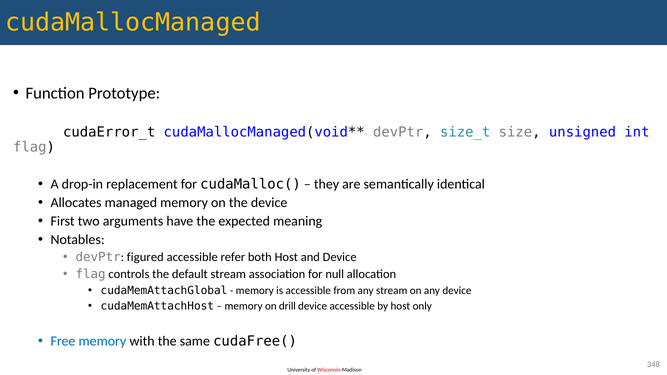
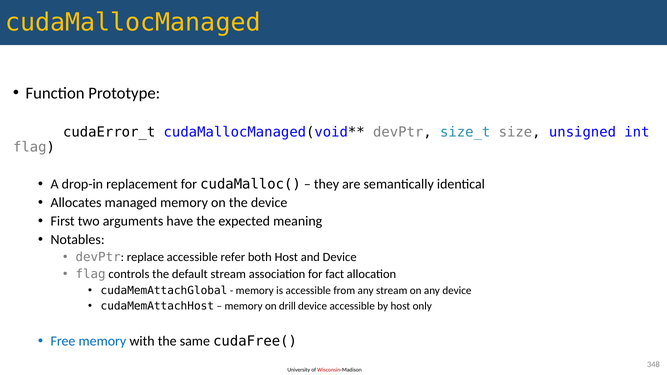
figured: figured -> replace (145, 257)
null: null -> fact (335, 274)
